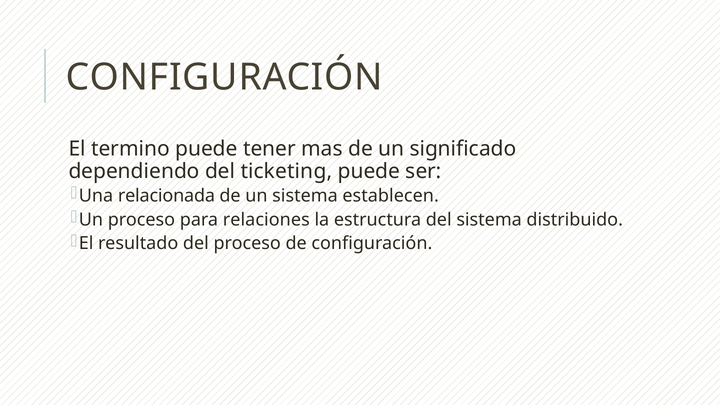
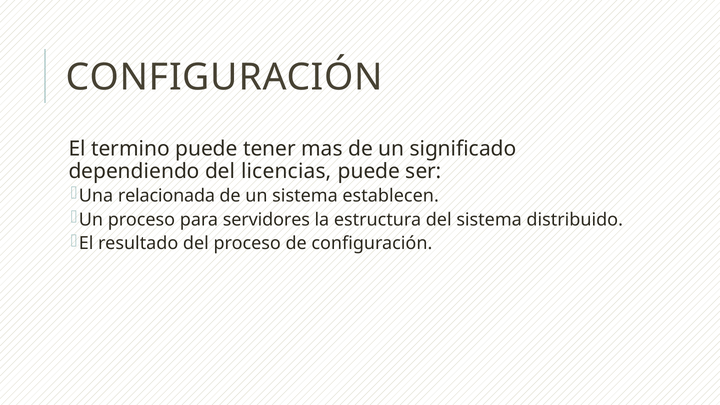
ticketing: ticketing -> licencias (286, 172)
relaciones: relaciones -> servidores (266, 220)
